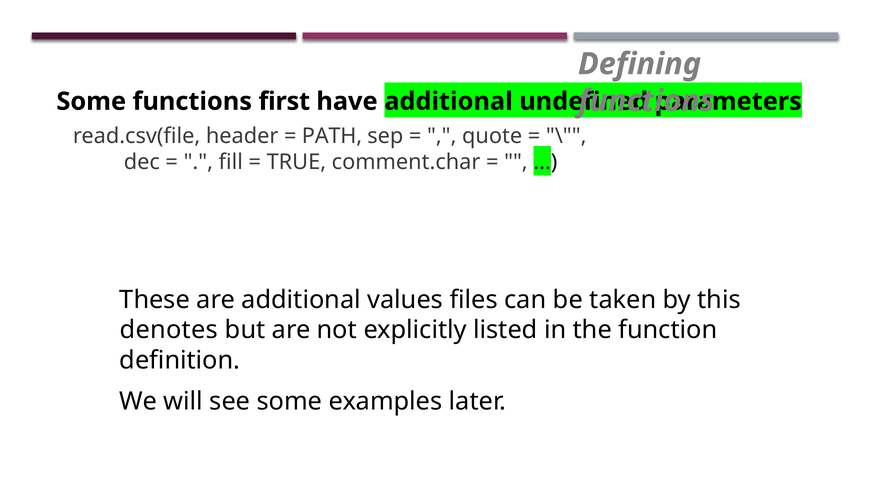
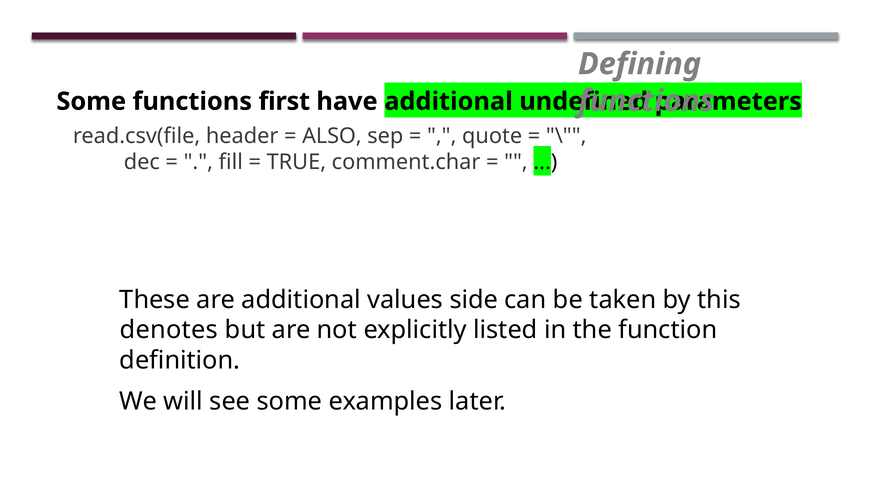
PATH: PATH -> ALSO (332, 136)
files: files -> side (474, 300)
